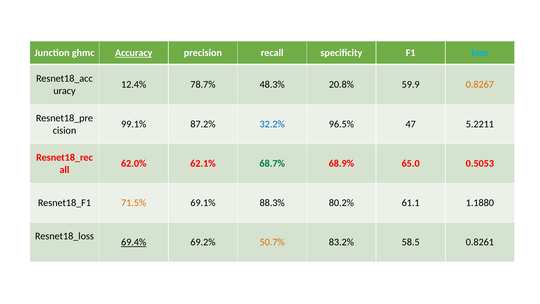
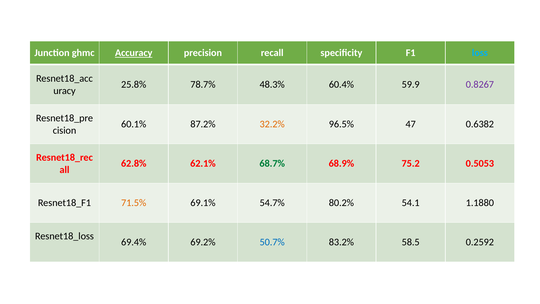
12.4%: 12.4% -> 25.8% (134, 85)
20.8%: 20.8% -> 60.4% (341, 85)
0.8267 colour: orange -> purple (480, 85)
99.1%: 99.1% -> 60.1% (134, 124)
32.2% colour: blue -> orange (272, 124)
5.2211: 5.2211 -> 0.6382 (480, 124)
62.0%: 62.0% -> 62.8% (134, 163)
65.0: 65.0 -> 75.2 (411, 163)
88.3%: 88.3% -> 54.7% (272, 203)
61.1: 61.1 -> 54.1 (411, 203)
69.4% underline: present -> none (134, 242)
50.7% colour: orange -> blue (272, 242)
0.8261: 0.8261 -> 0.2592 (480, 242)
